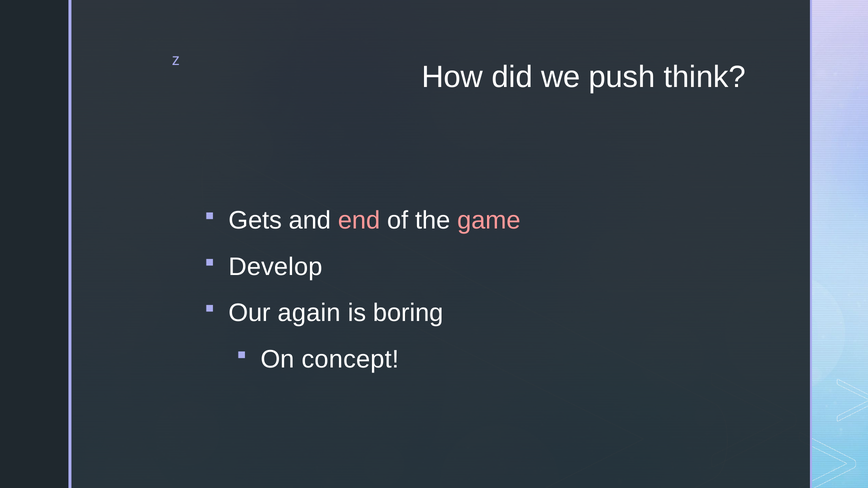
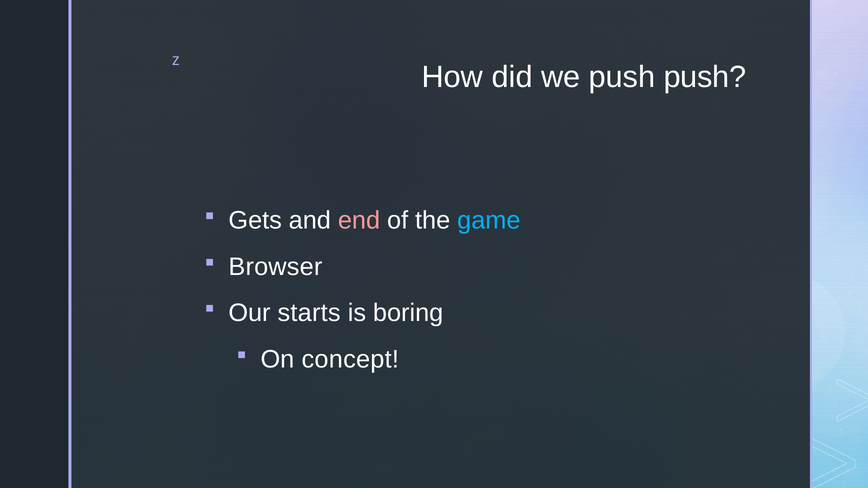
push think: think -> push (705, 77)
game colour: pink -> light blue (489, 221)
Develop: Develop -> Browser (275, 267)
again: again -> starts (309, 313)
